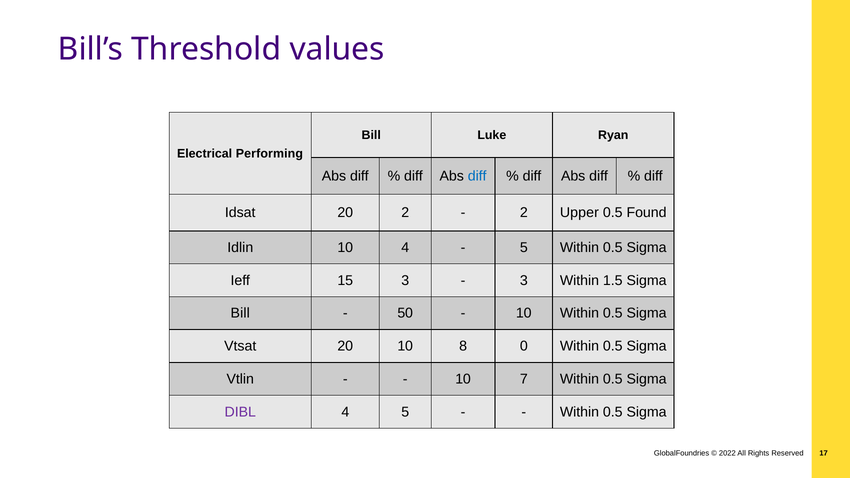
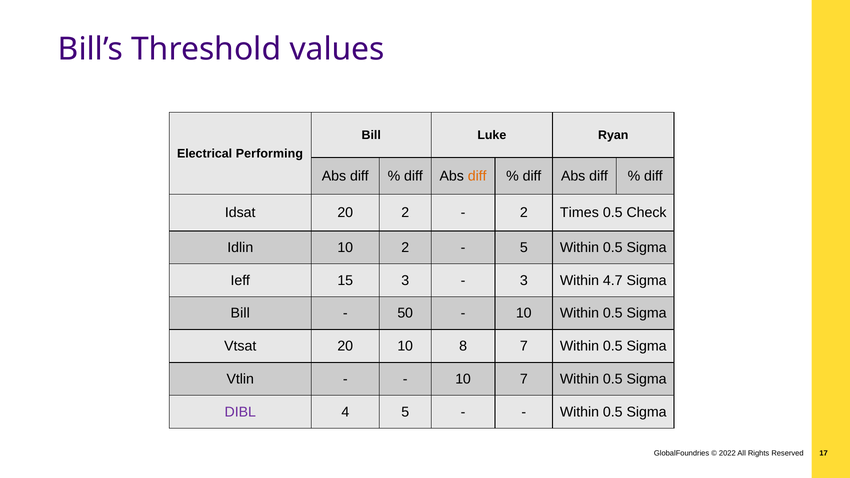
diff colour: blue -> orange (477, 176)
Upper: Upper -> Times (579, 213)
Found: Found -> Check (647, 213)
10 4: 4 -> 2 (405, 248)
1.5: 1.5 -> 4.7 (613, 281)
8 0: 0 -> 7 (524, 346)
